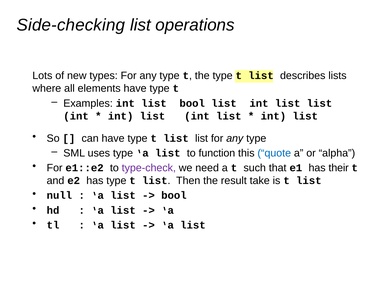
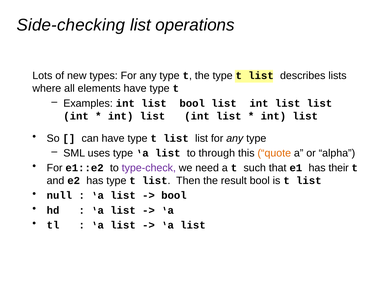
function: function -> through (217, 153)
quote colour: blue -> orange (274, 153)
result take: take -> bool (260, 180)
